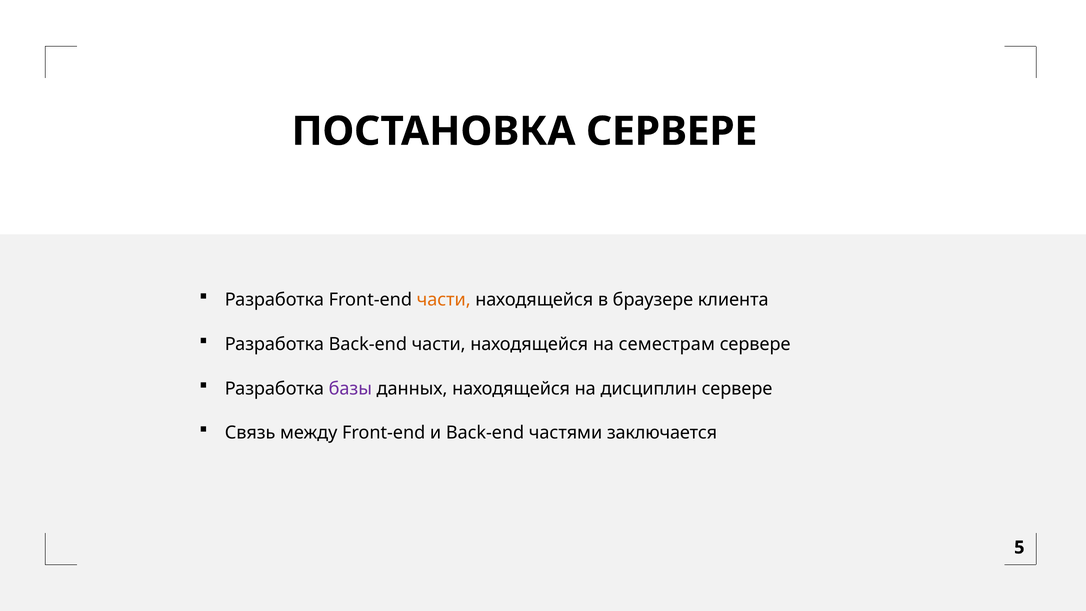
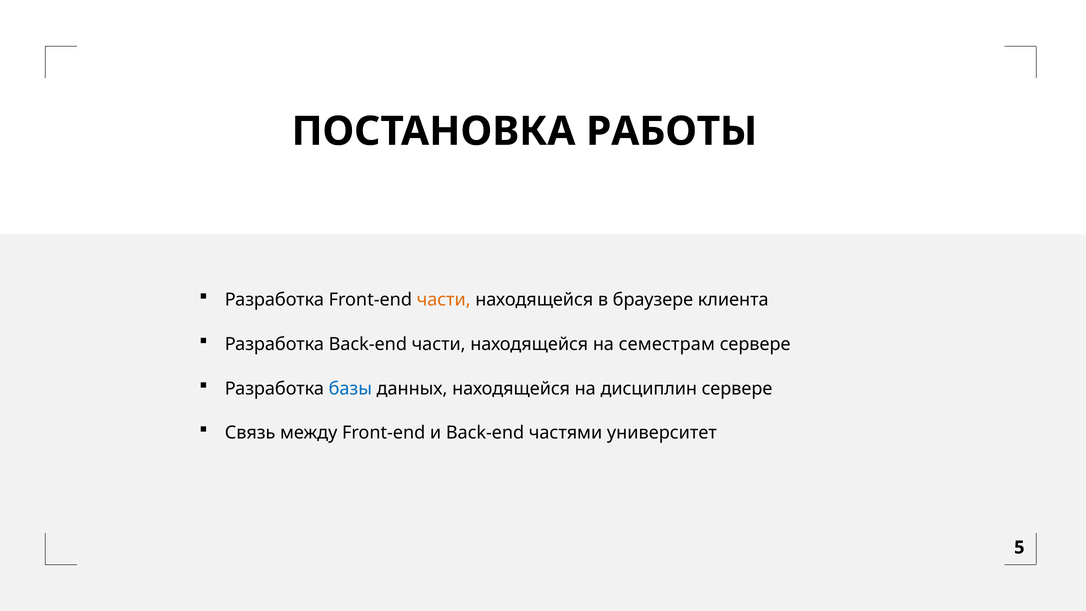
ПОСТАНОВКА СЕРВЕРЕ: СЕРВЕРЕ -> РАБОТЫ (672, 131)
базы colour: purple -> blue (350, 389)
заключается: заключается -> университет (662, 433)
